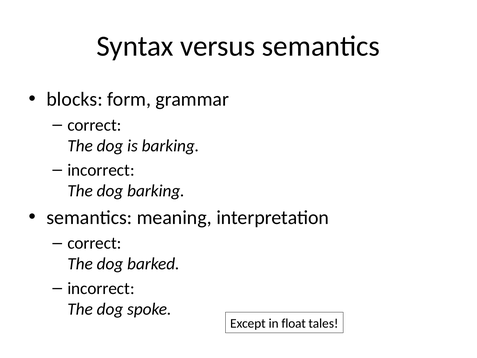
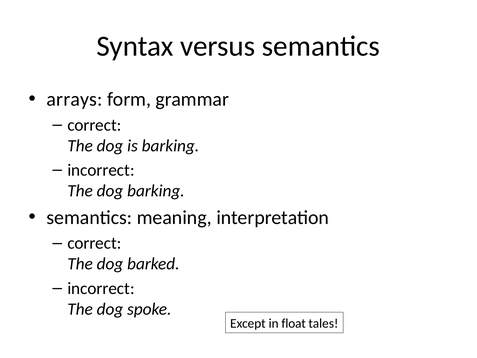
blocks: blocks -> arrays (75, 99)
